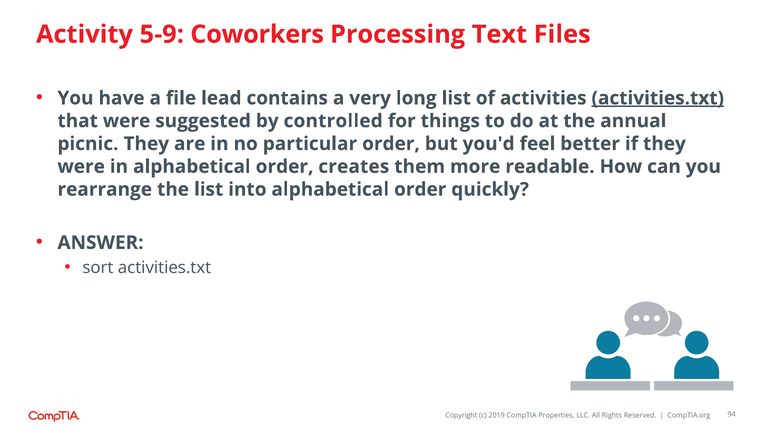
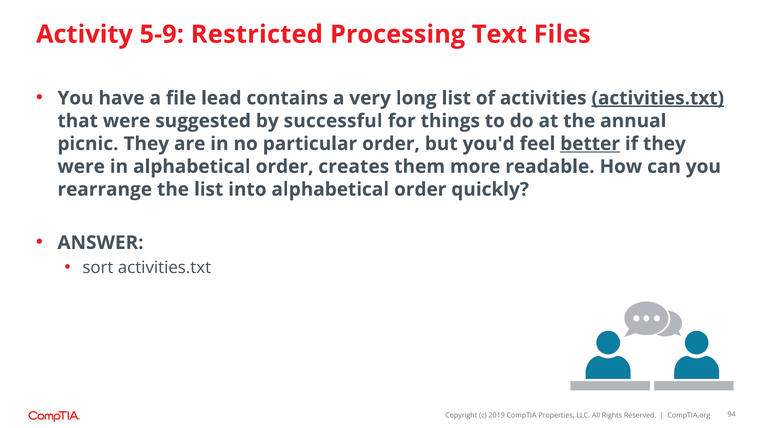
Coworkers: Coworkers -> Restricted (257, 34)
controlled: controlled -> successful (333, 121)
better underline: none -> present (590, 144)
